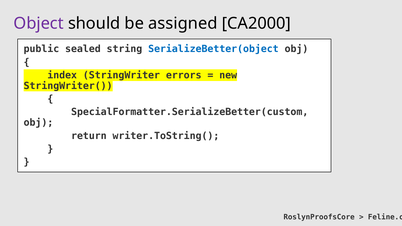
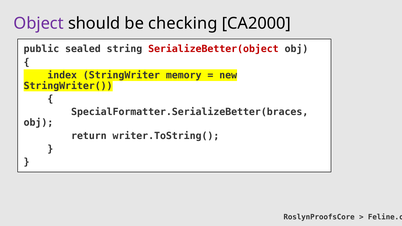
assigned: assigned -> checking (183, 23)
SerializeBetter(object colour: blue -> red (213, 49)
errors: errors -> memory (184, 75)
SpecialFormatter.SerializeBetter(custom: SpecialFormatter.SerializeBetter(custom -> SpecialFormatter.SerializeBetter(braces (190, 112)
